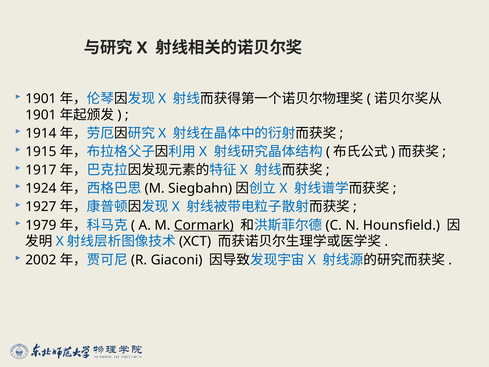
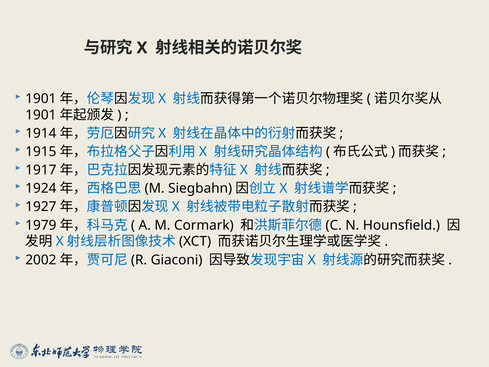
Cormark underline: present -> none (204, 225)
